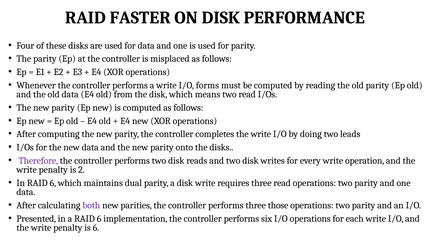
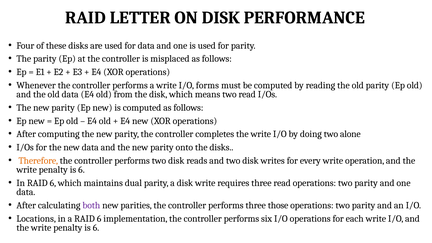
FASTER: FASTER -> LETTER (140, 18)
leads: leads -> alone (350, 134)
Therefore colour: purple -> orange (38, 161)
2: 2 -> 6 (81, 170)
Presented: Presented -> Locations (36, 219)
